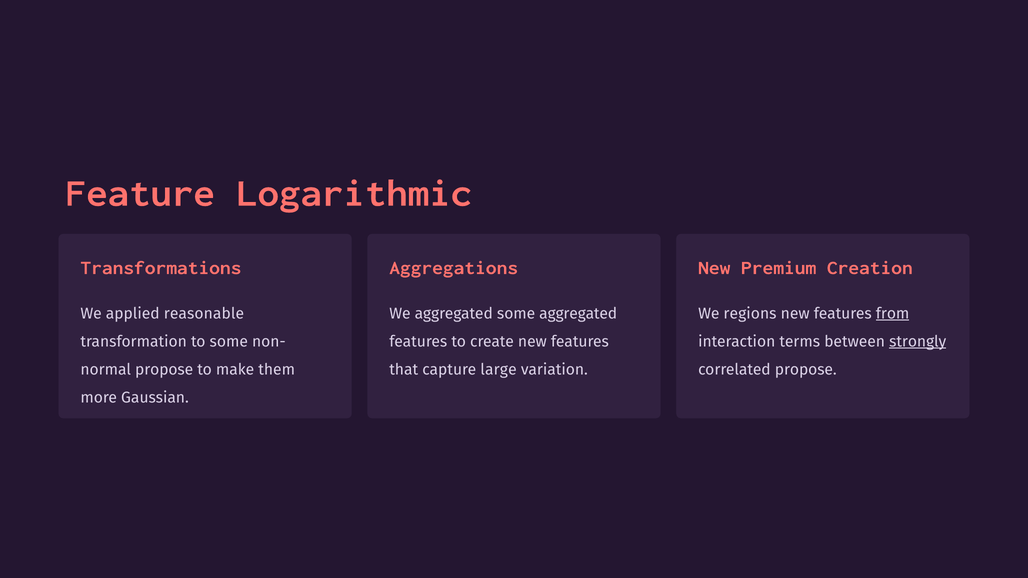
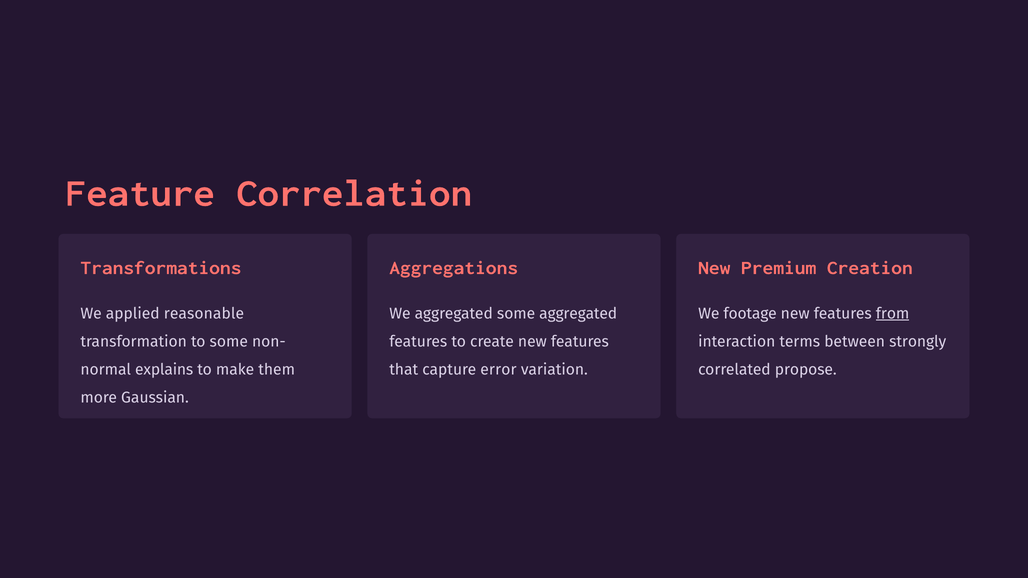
Logarithmic: Logarithmic -> Correlation (354, 193)
regions: regions -> footage (750, 313)
strongly underline: present -> none (918, 342)
propose: propose -> explains (164, 370)
large: large -> error (498, 370)
